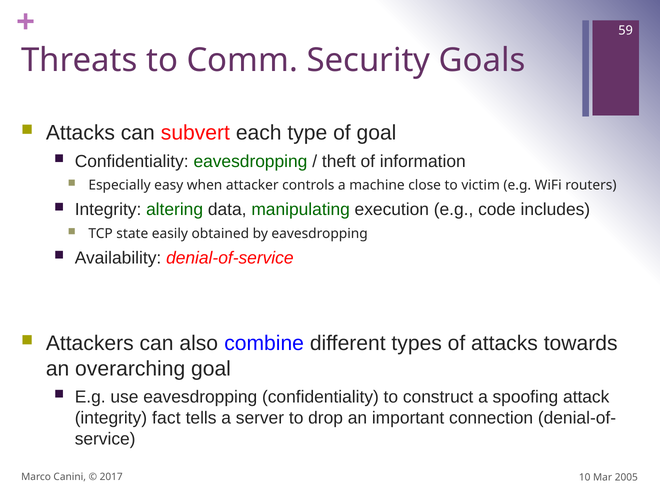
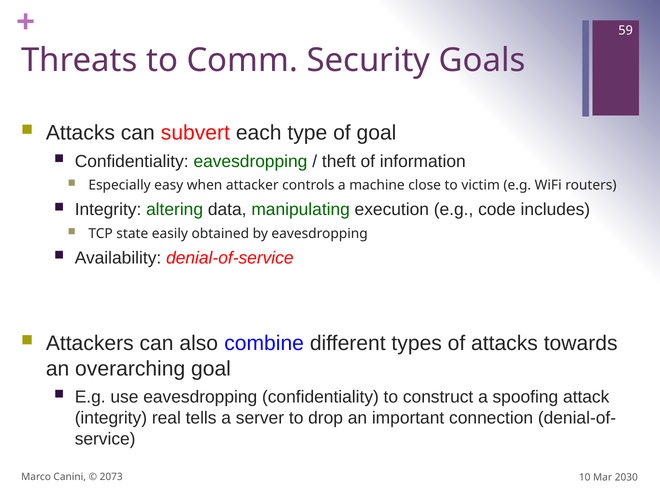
fact: fact -> real (166, 418)
2017: 2017 -> 2073 (111, 477)
2005: 2005 -> 2030 (626, 477)
